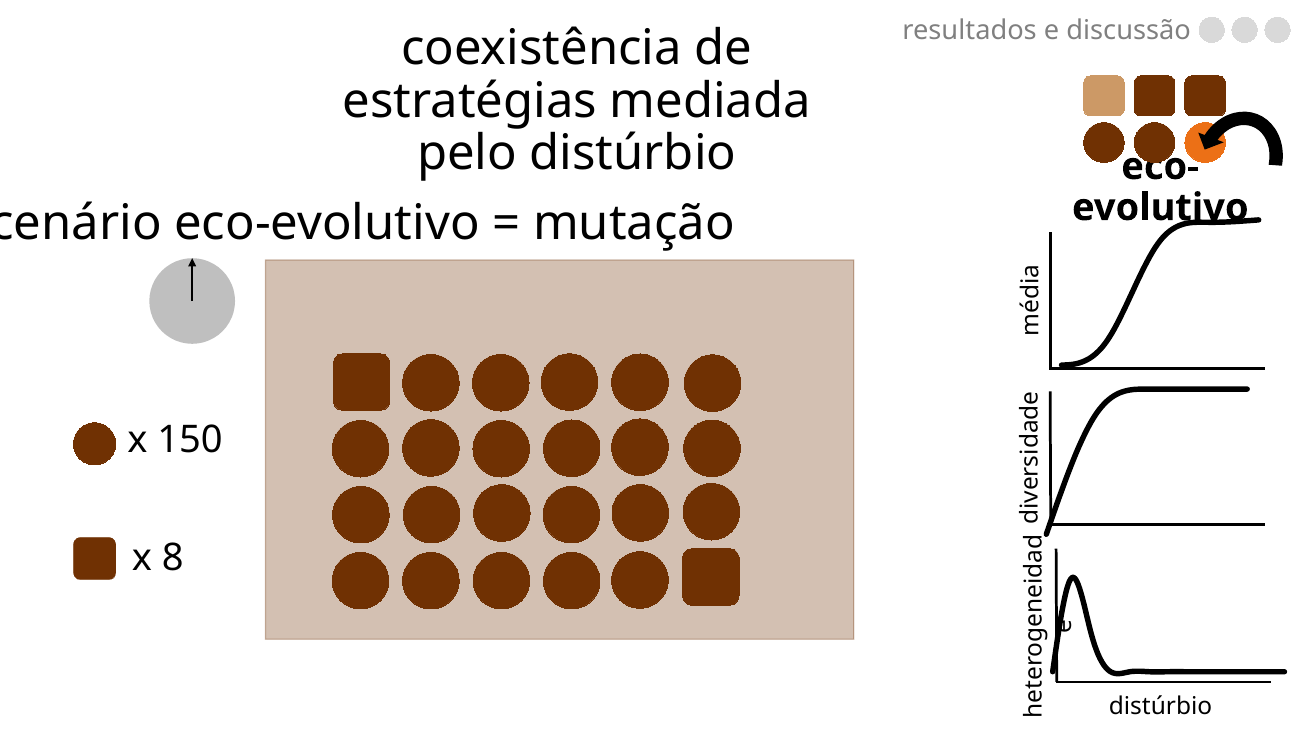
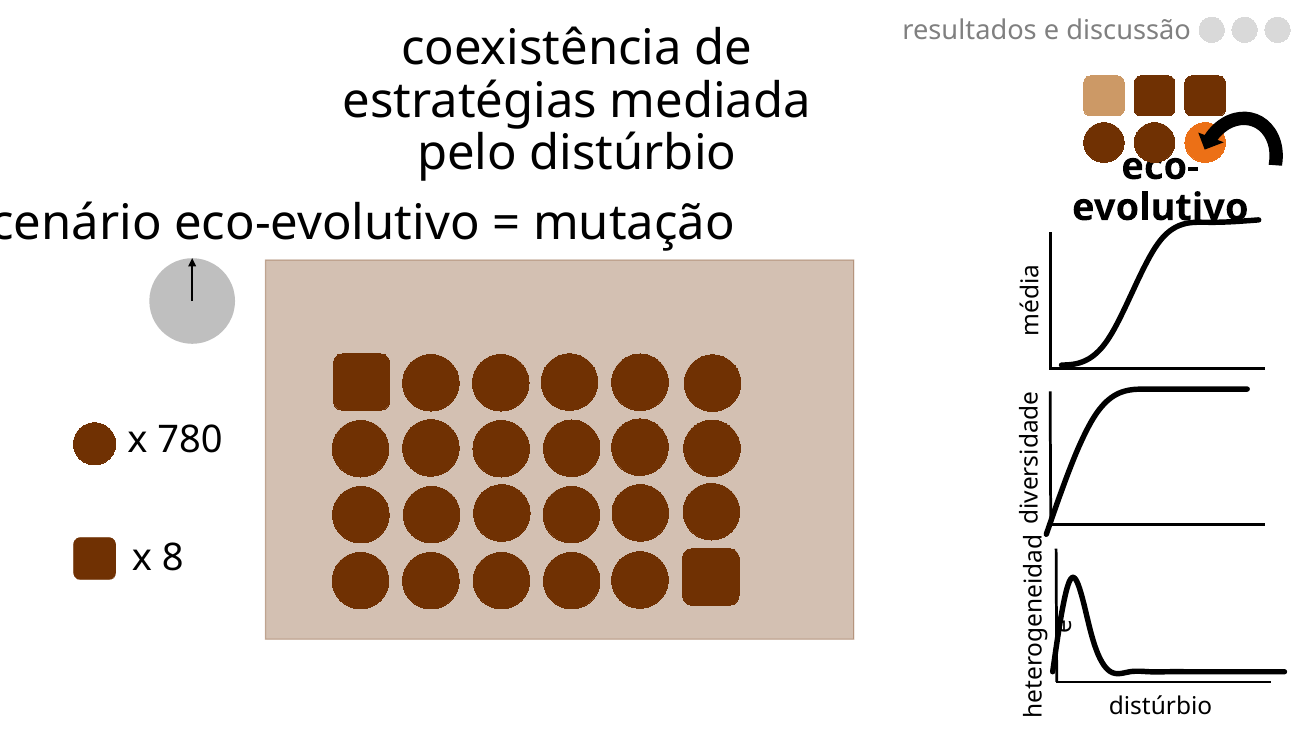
150: 150 -> 780 (190, 441)
